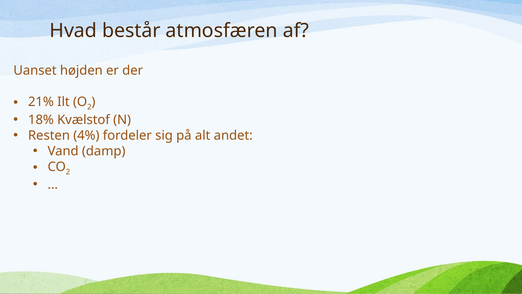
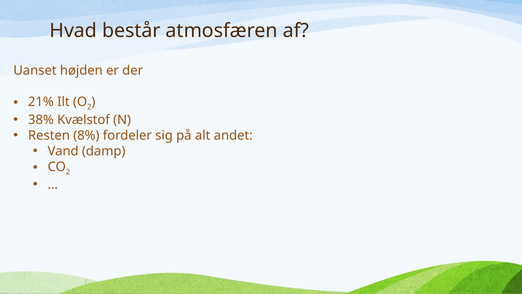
18%: 18% -> 38% (41, 120)
4%: 4% -> 8% (86, 135)
